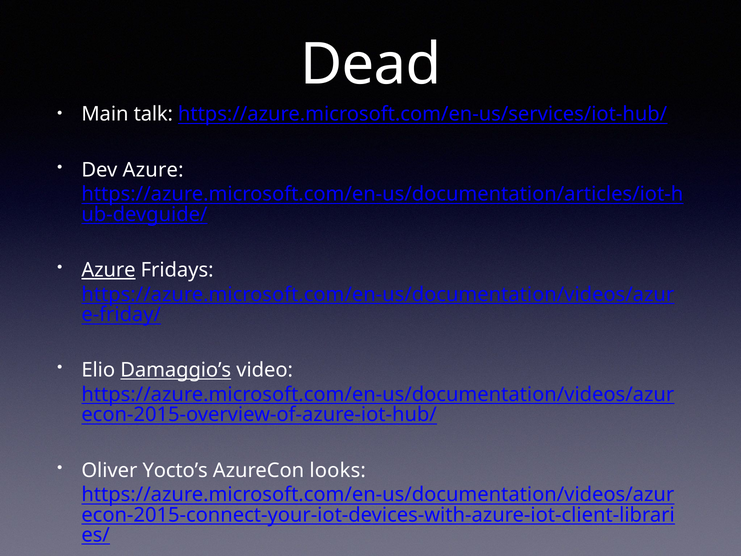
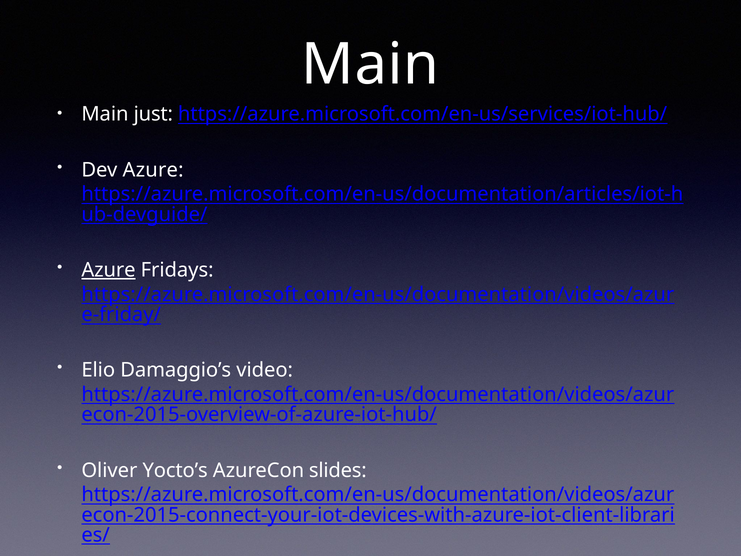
Dead: Dead -> Main (370, 65)
talk: talk -> just (153, 114)
Damaggio’s underline: present -> none (176, 370)
looks: looks -> slides (338, 470)
